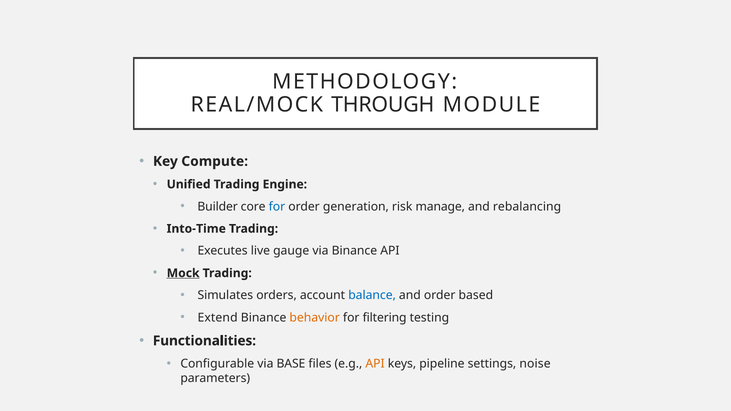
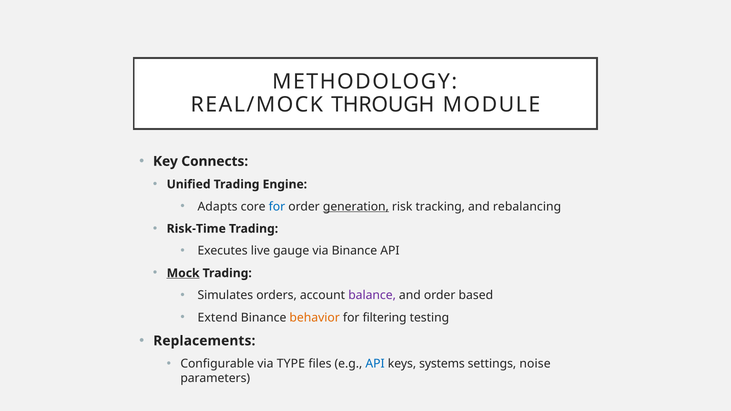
Compute: Compute -> Connects (215, 161)
Builder: Builder -> Adapts (218, 207)
generation underline: none -> present (356, 207)
manage: manage -> tracking (440, 207)
Into-Time: Into-Time -> Risk-Time (196, 229)
balance colour: blue -> purple (372, 295)
Functionalities: Functionalities -> Replacements (204, 341)
BASE: BASE -> TYPE (291, 364)
API colour: orange -> blue (375, 364)
pipeline: pipeline -> systems (442, 364)
